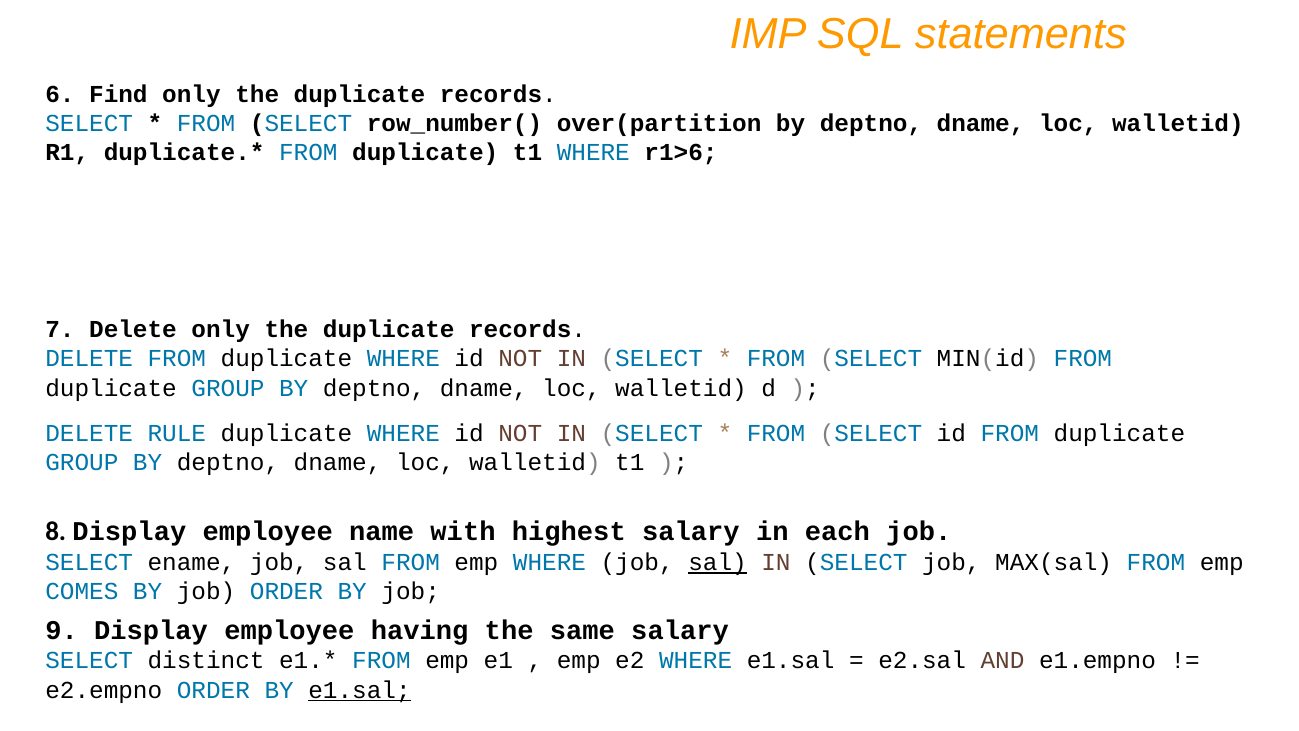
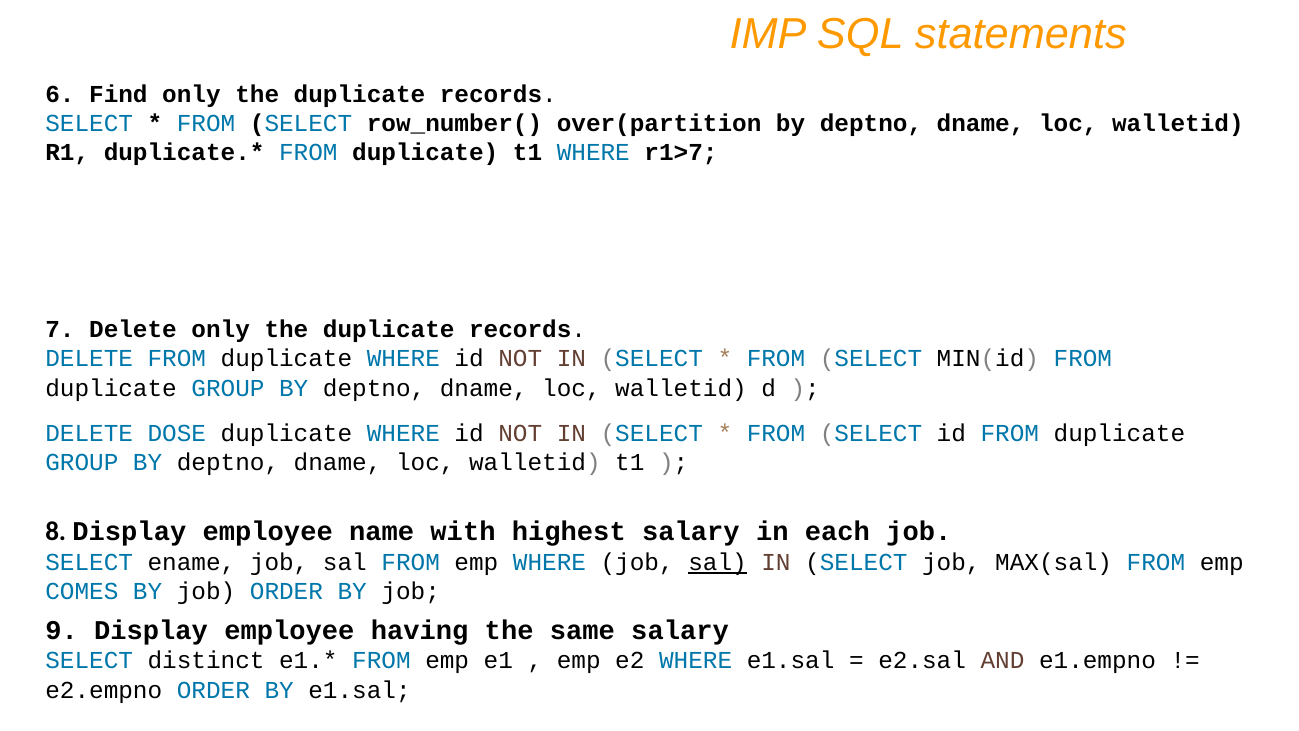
r1>6: r1>6 -> r1>7 (681, 153)
RULE: RULE -> DOSE (177, 433)
e1.sal underline: present -> none (359, 690)
